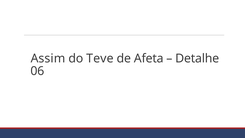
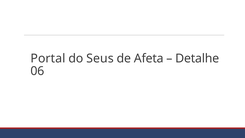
Assim: Assim -> Portal (48, 58)
Teve: Teve -> Seus (100, 58)
